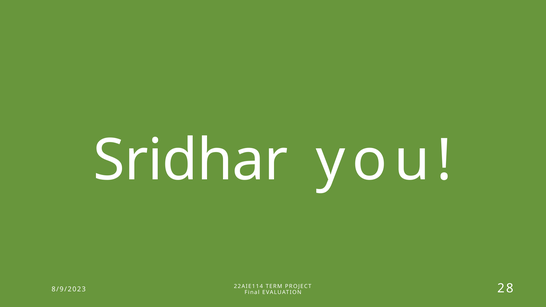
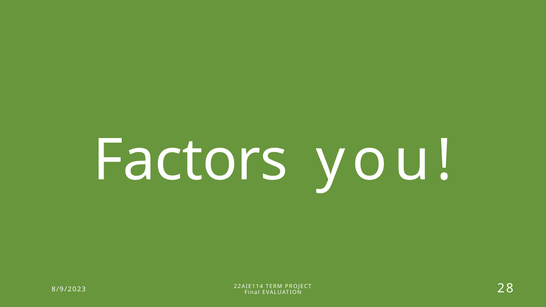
Sridhar: Sridhar -> Factors (191, 160)
